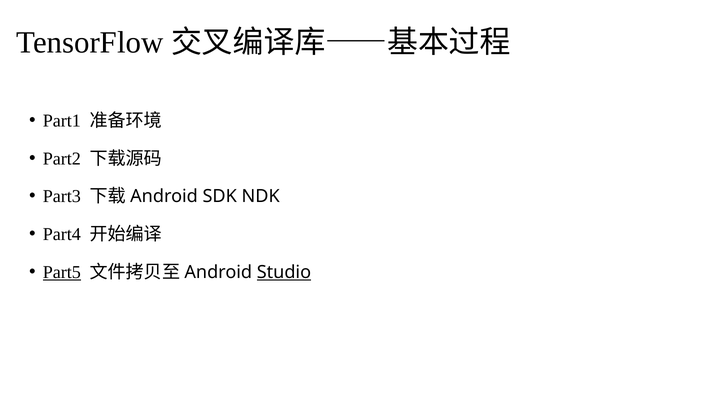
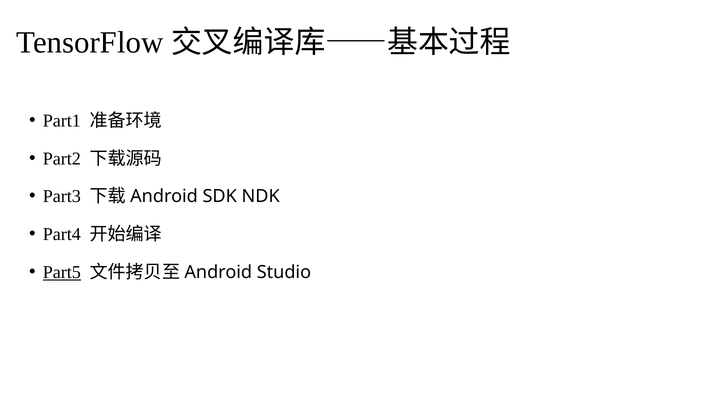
Studio underline: present -> none (284, 272)
